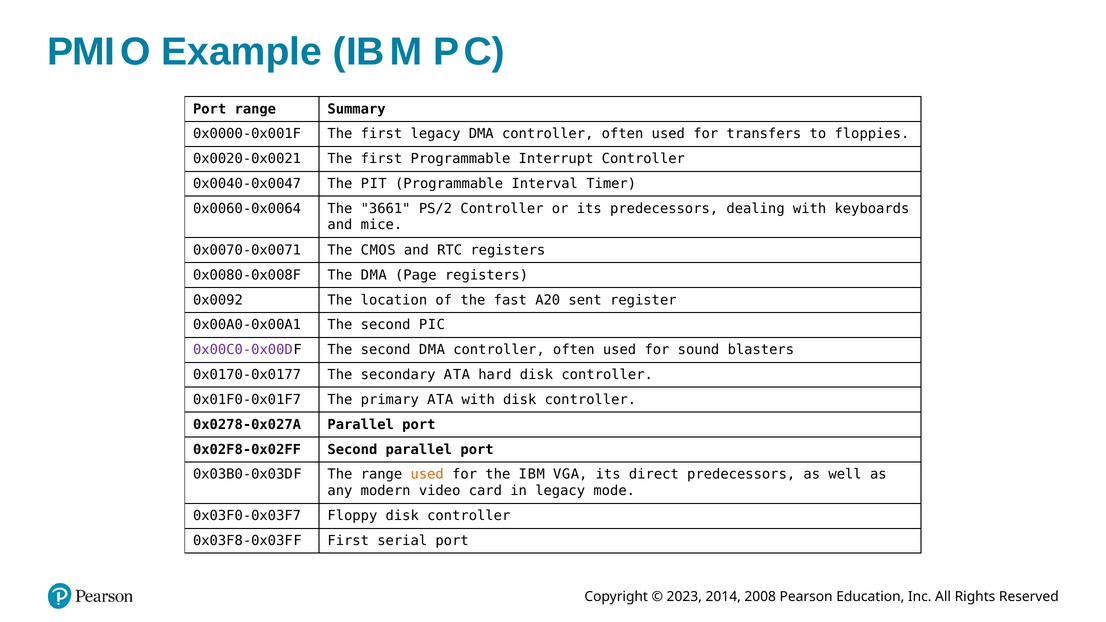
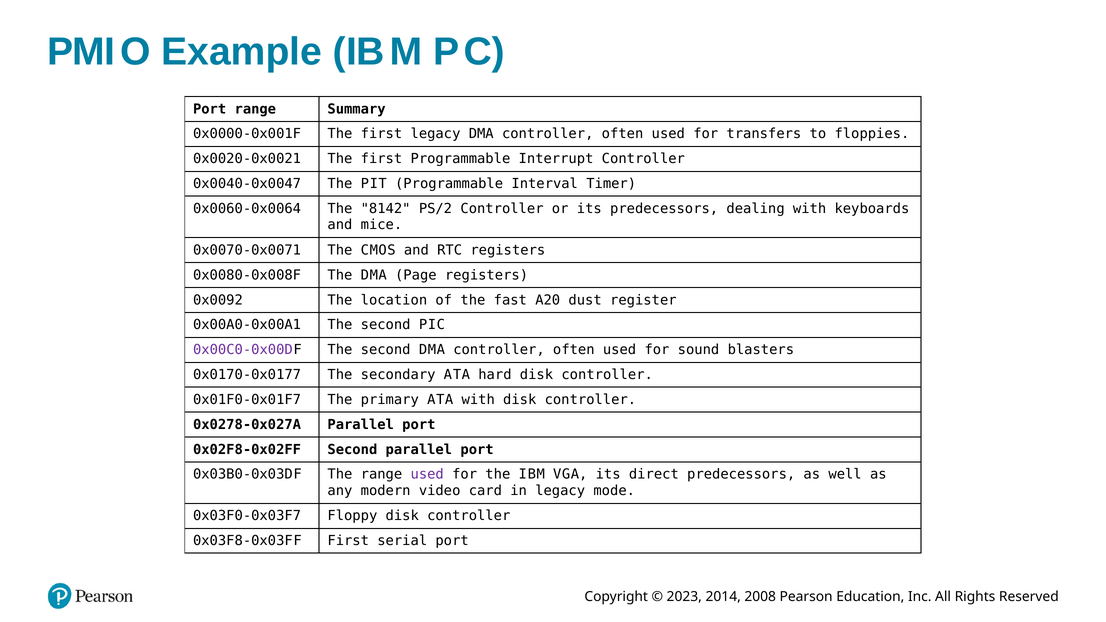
3661: 3661 -> 8142 (386, 209)
sent: sent -> dust (585, 300)
used colour: orange -> purple (427, 474)
